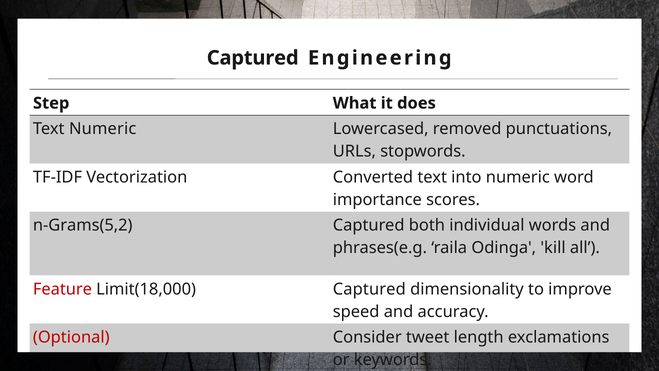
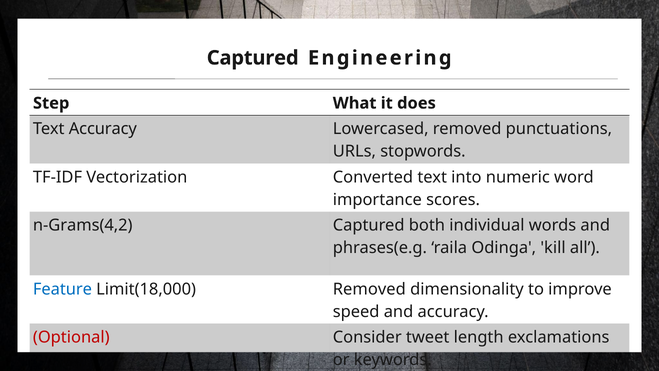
Text Numeric: Numeric -> Accuracy (103, 129)
n-Grams(5,2: n-Grams(5,2 -> n-Grams(4,2 (83, 225)
Feature colour: red -> blue (62, 289)
Limit(18,000 Captured: Captured -> Removed (369, 289)
